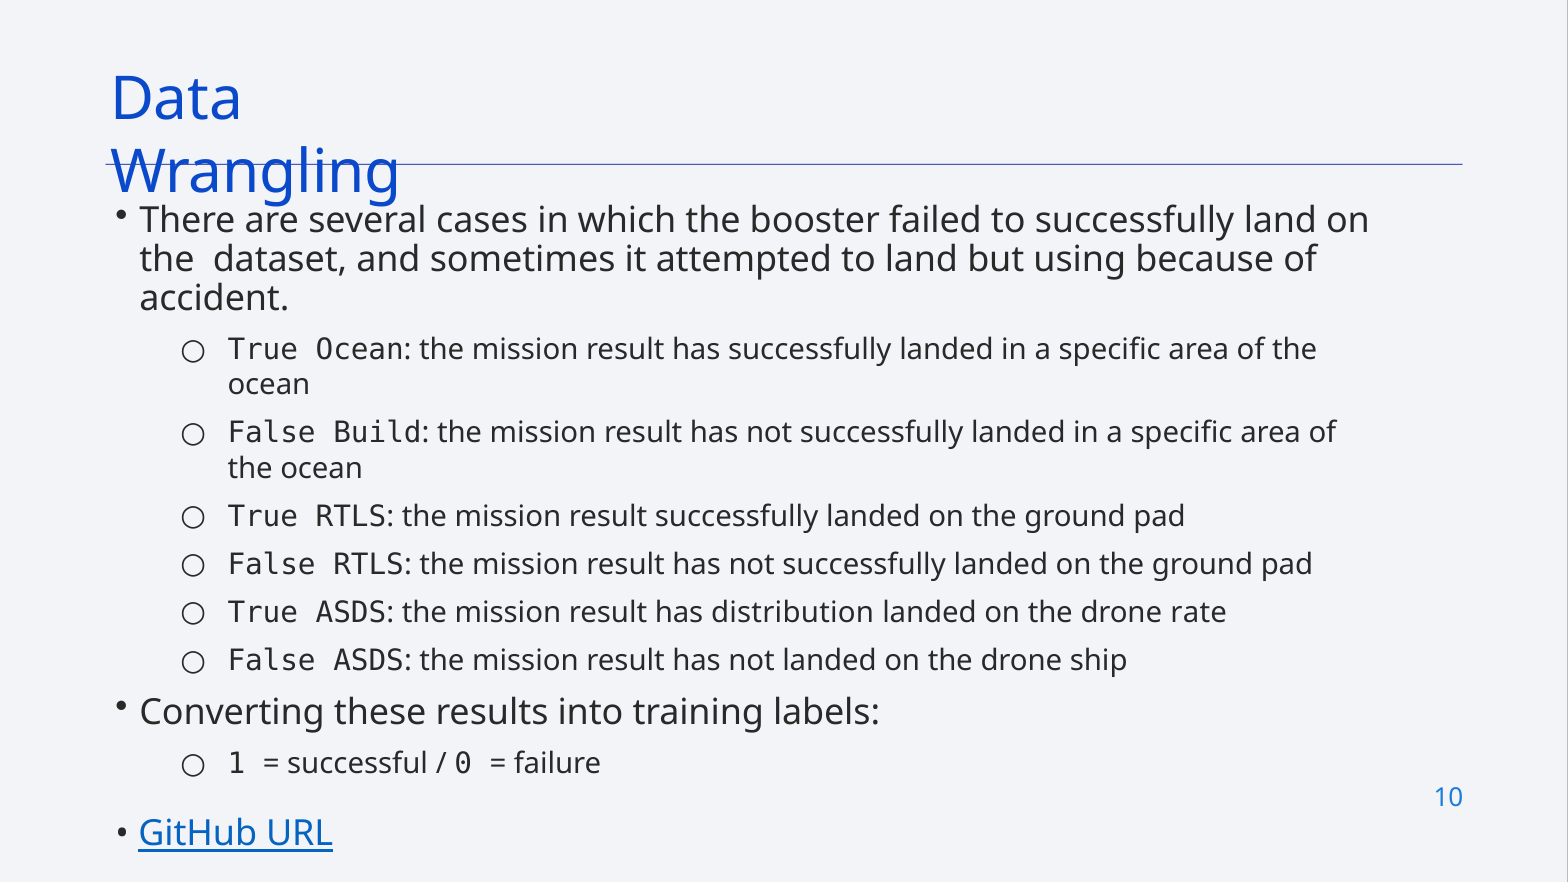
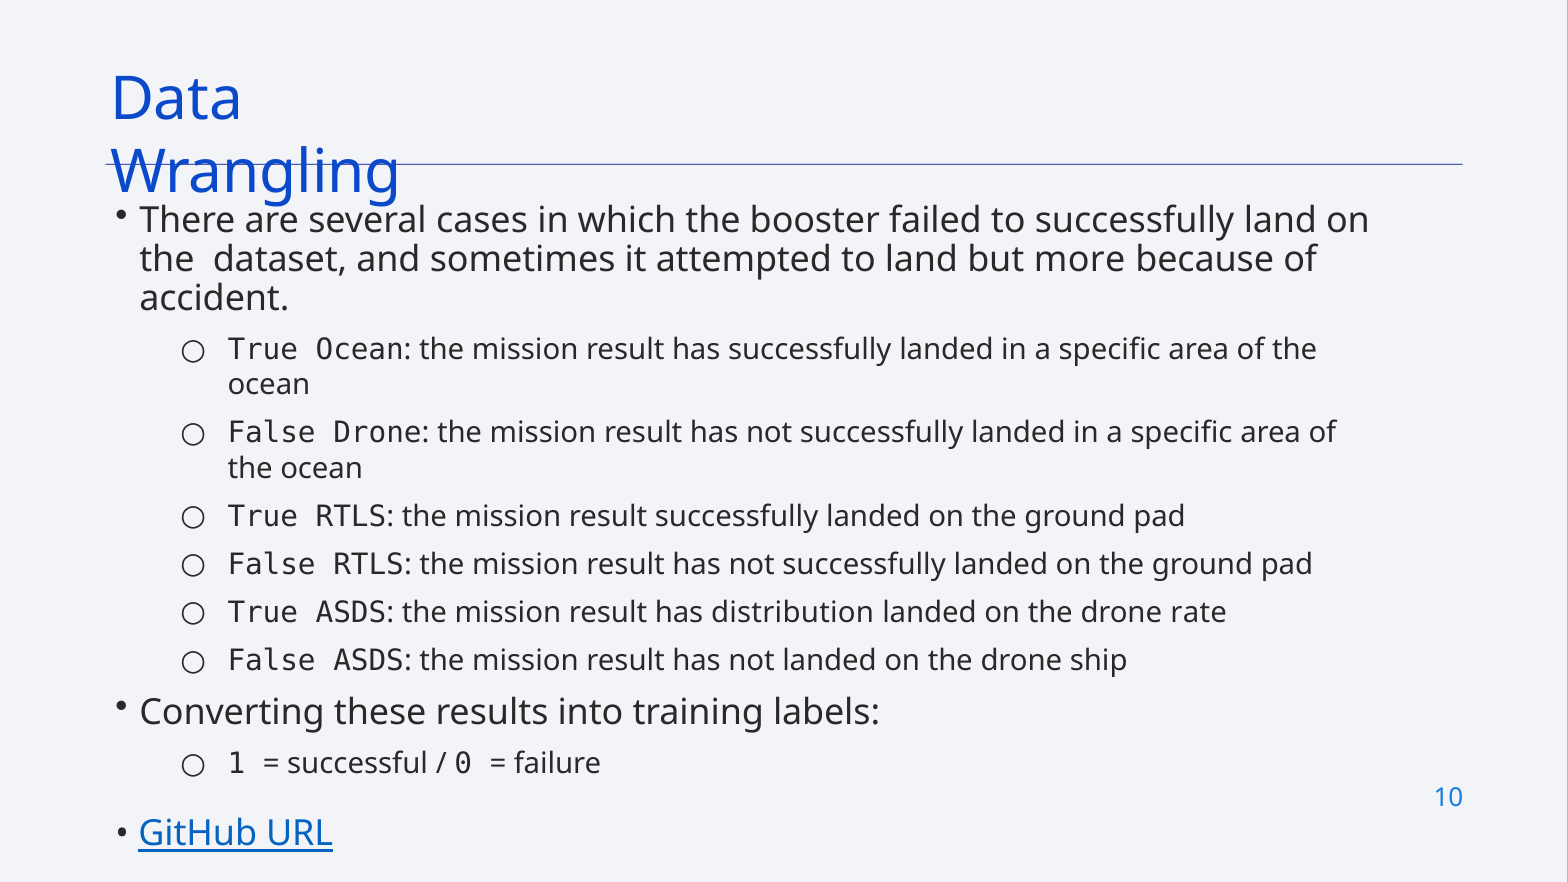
using: using -> more (1080, 260)
False Build: Build -> Drone (377, 433)
